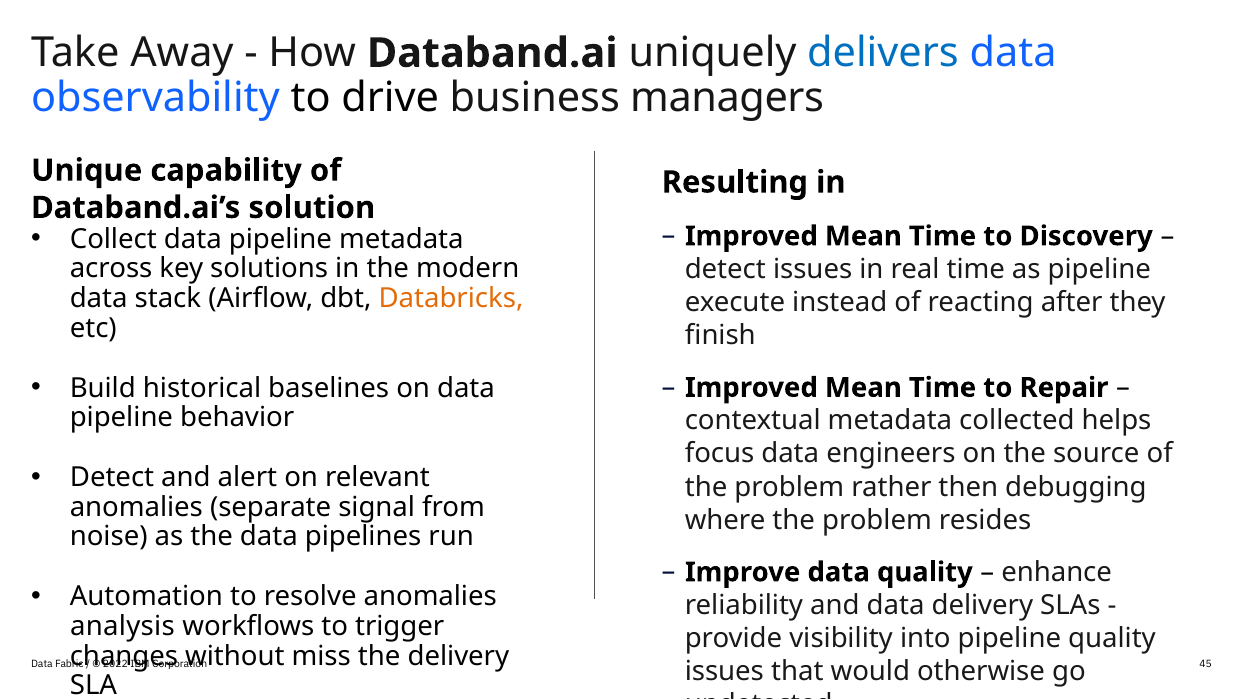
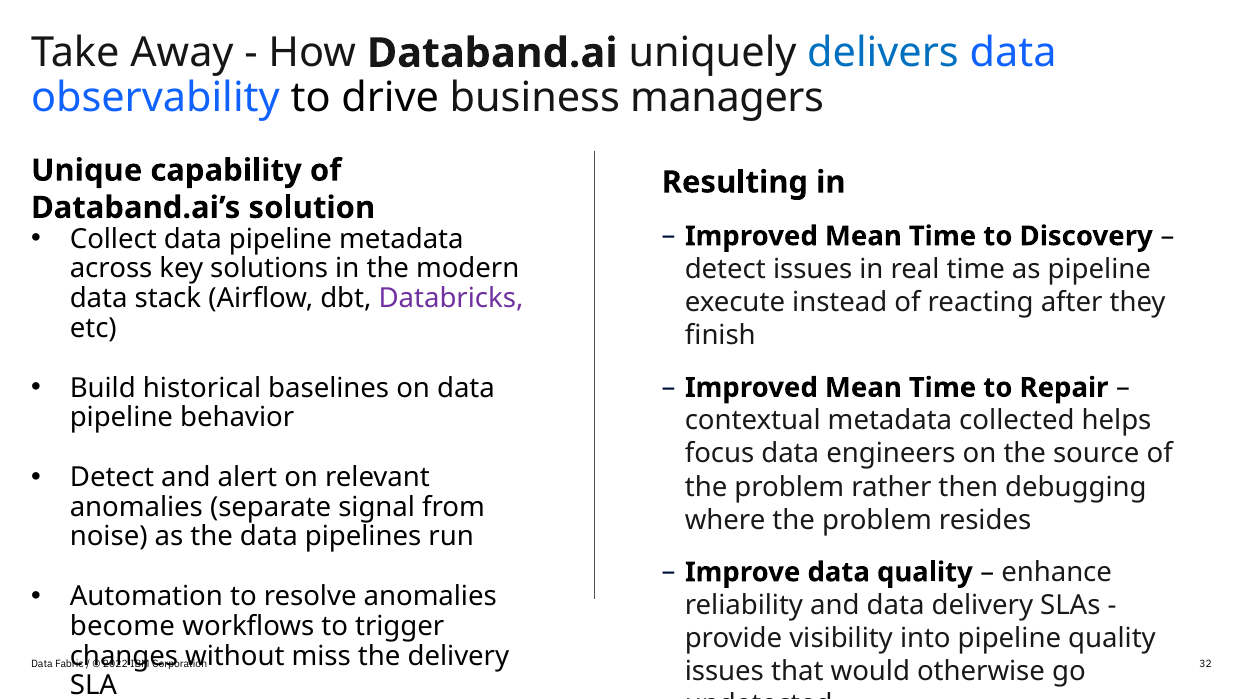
Databricks colour: orange -> purple (451, 299)
analysis: analysis -> become (122, 626)
45: 45 -> 32 (1206, 664)
